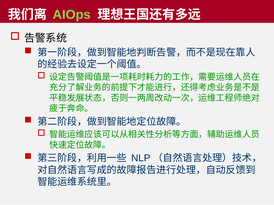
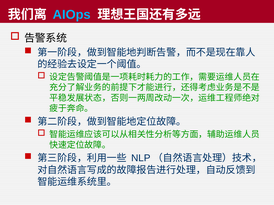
AIOps colour: light green -> light blue (72, 15)
